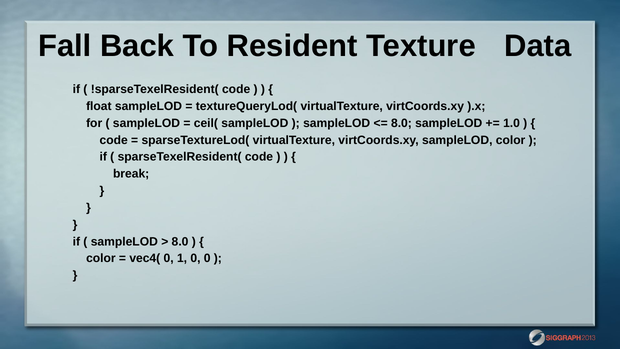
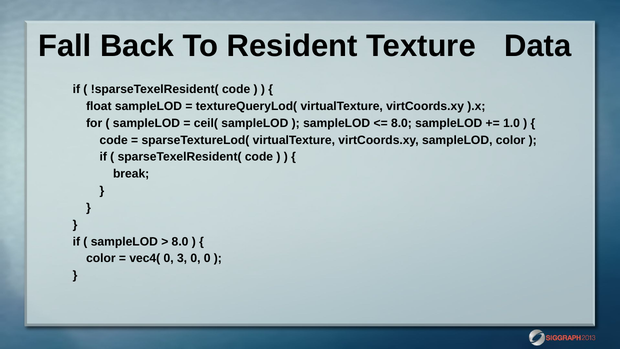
1: 1 -> 3 (182, 258)
